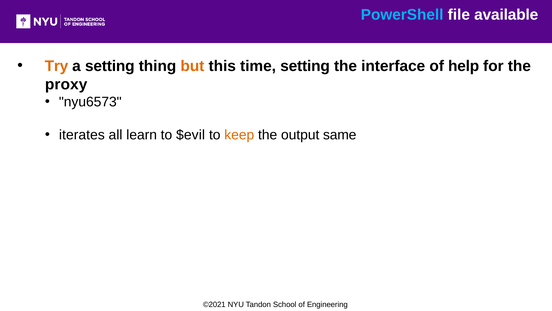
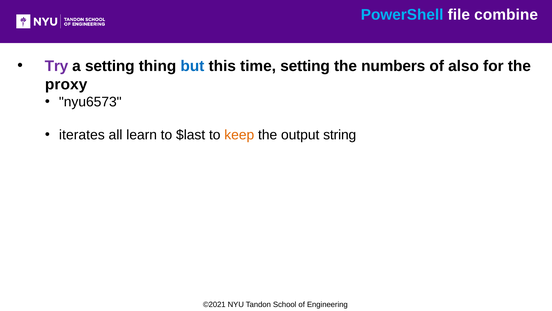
available: available -> combine (506, 15)
Try colour: orange -> purple (57, 66)
but colour: orange -> blue (192, 66)
interface: interface -> numbers (393, 66)
help: help -> also (464, 66)
$evil: $evil -> $last (191, 135)
same: same -> string (340, 135)
